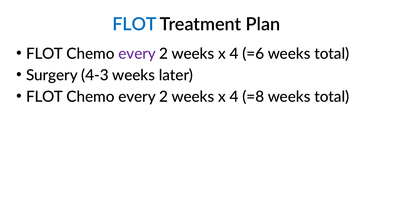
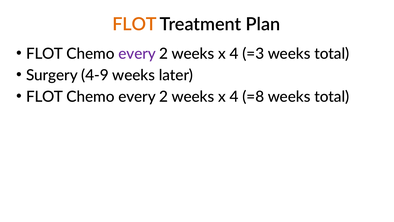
FLOT colour: blue -> orange (135, 24)
=6: =6 -> =3 (253, 54)
4-3: 4-3 -> 4-9 (95, 75)
